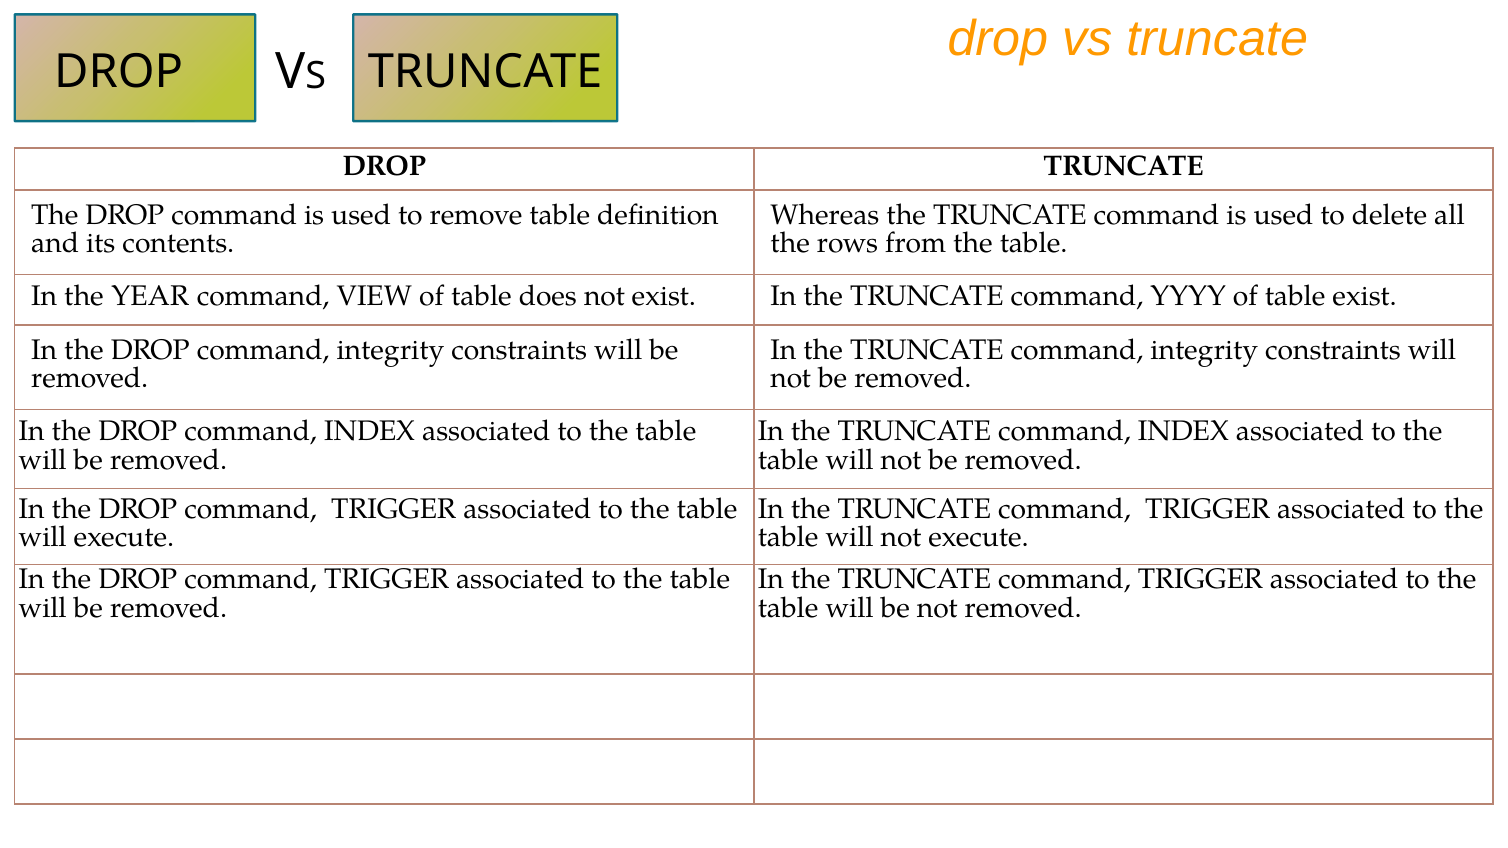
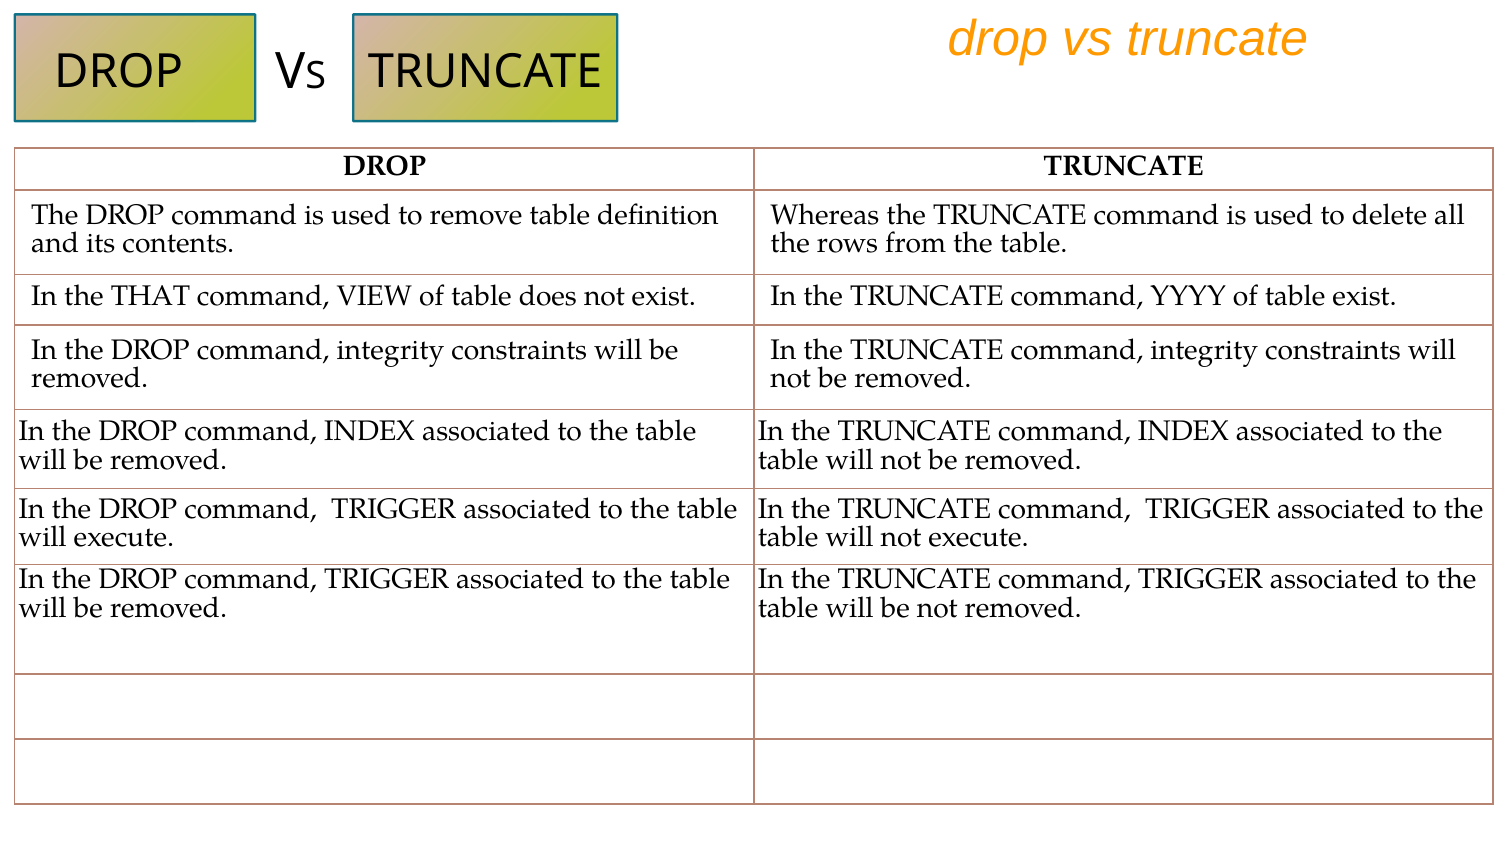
YEAR: YEAR -> THAT (150, 297)
